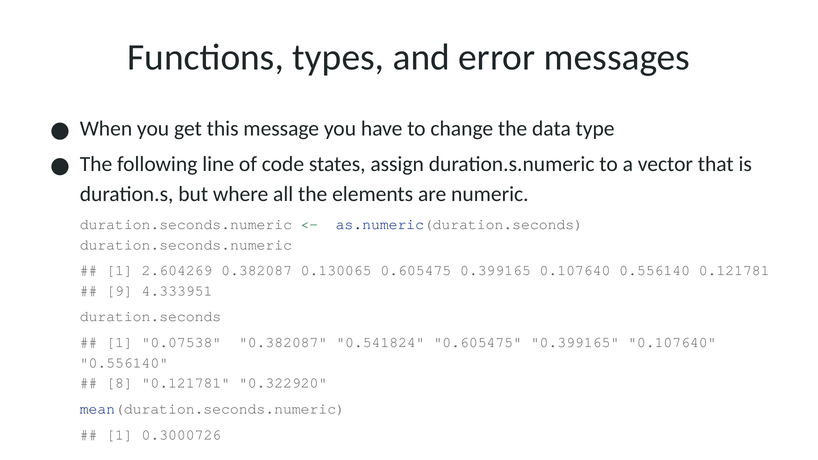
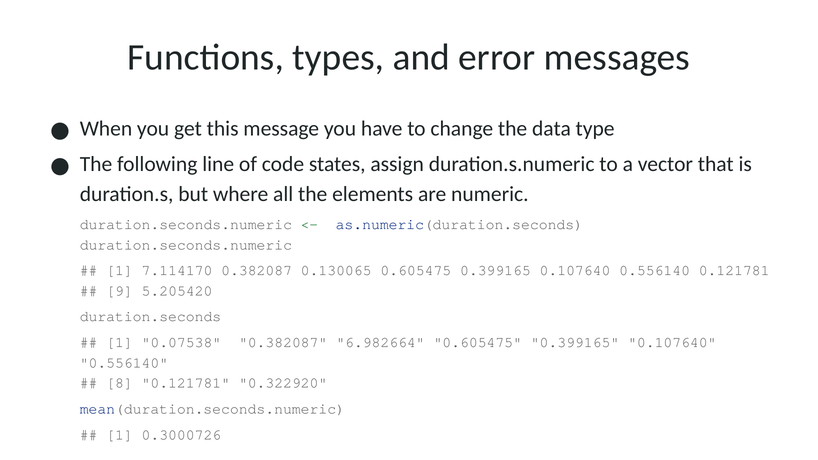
2.604269: 2.604269 -> 7.114170 (177, 271)
4.333951: 4.333951 -> 5.205420 (177, 291)
0.541824: 0.541824 -> 6.982664 (380, 342)
